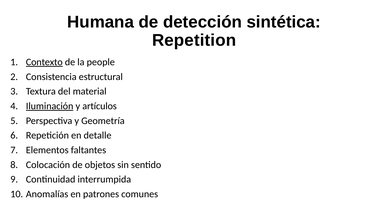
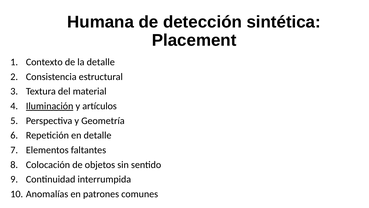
Repetition: Repetition -> Placement (194, 40)
Contexto underline: present -> none (44, 62)
la people: people -> detalle (101, 62)
